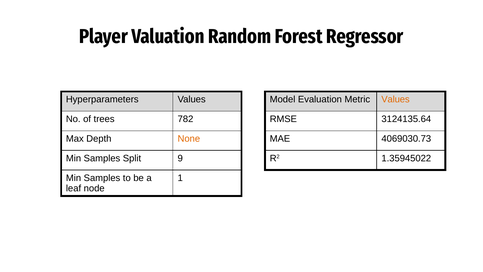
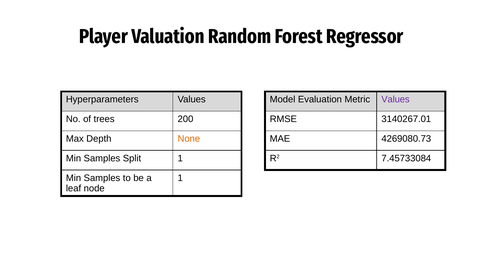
Values colour: orange -> purple (396, 99)
782: 782 -> 200 (185, 119)
3124135.64: 3124135.64 -> 3140267.01 (406, 119)
4069030.73: 4069030.73 -> 4269080.73 (406, 139)
Split 9: 9 -> 1 (180, 158)
1.35945022: 1.35945022 -> 7.45733084 (406, 158)
